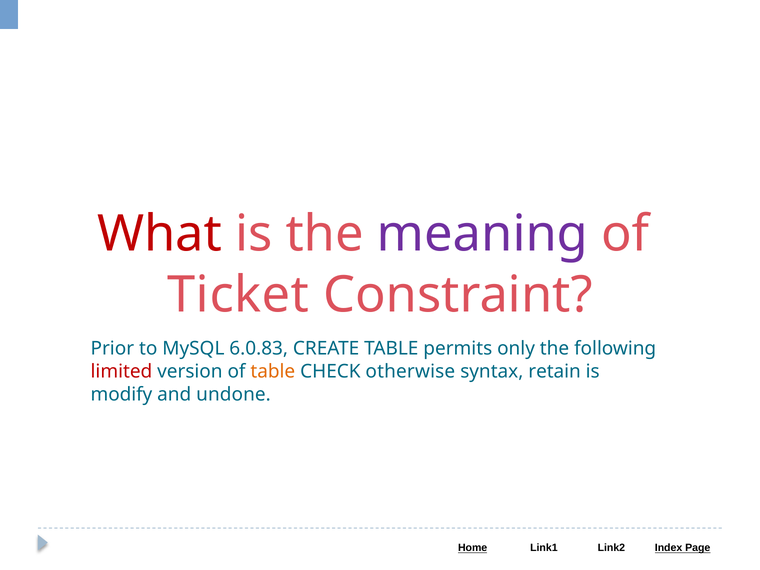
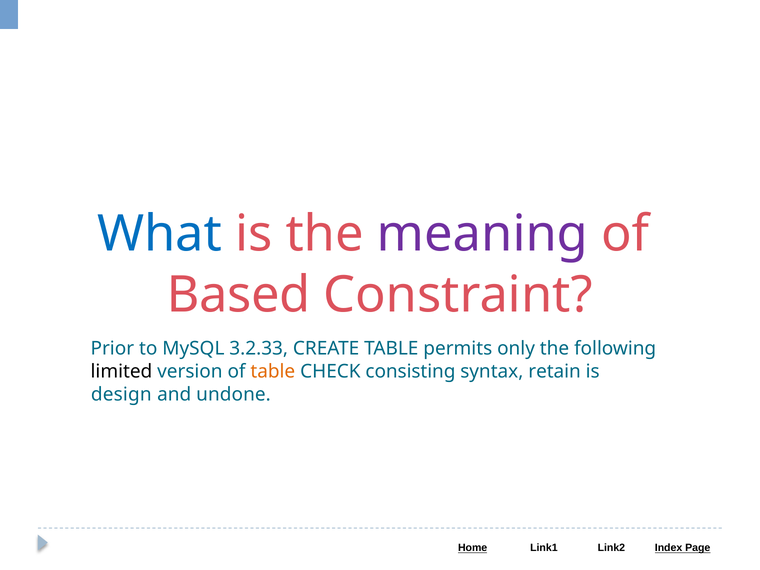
What colour: red -> blue (160, 234)
Ticket: Ticket -> Based (239, 295)
6.0.83: 6.0.83 -> 3.2.33 (259, 349)
limited colour: red -> black (121, 371)
otherwise: otherwise -> consisting (410, 371)
modify: modify -> design (121, 394)
